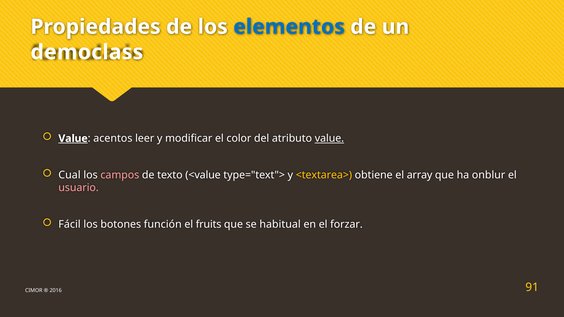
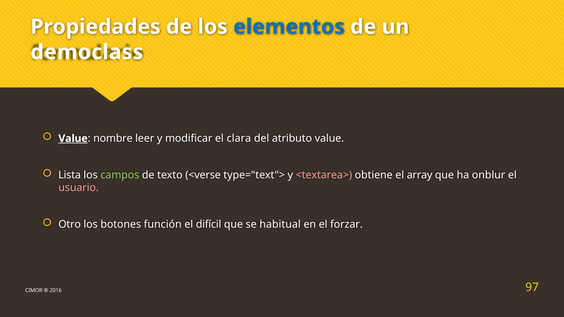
acentos: acentos -> nombre (113, 139)
color: color -> clara (239, 139)
value underline: present -> none (329, 139)
Cual: Cual -> Lista (70, 175)
campos colour: pink -> light green (120, 175)
<value: <value -> <verse (203, 175)
<textarea> colour: yellow -> pink (324, 175)
Fácil: Fácil -> Otro (70, 225)
fruits: fruits -> difícil (209, 225)
91: 91 -> 97 (532, 288)
